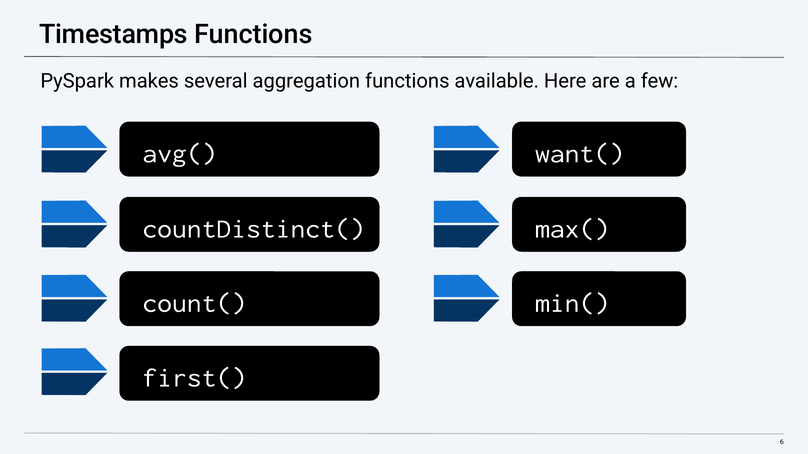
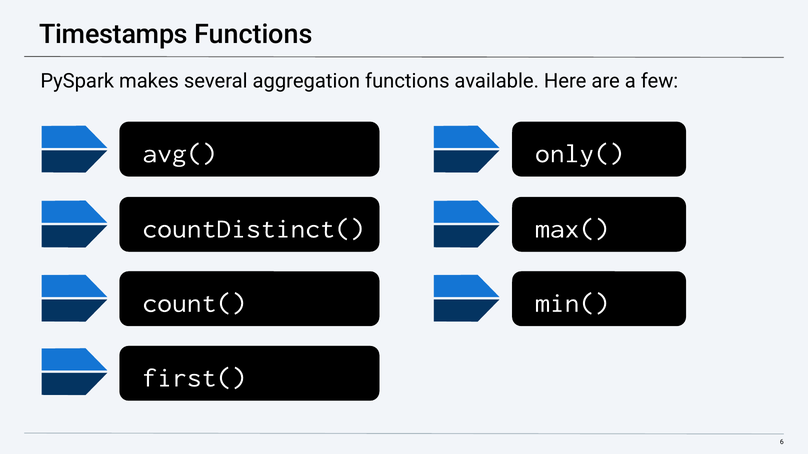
want(: want( -> only( (579, 154)
